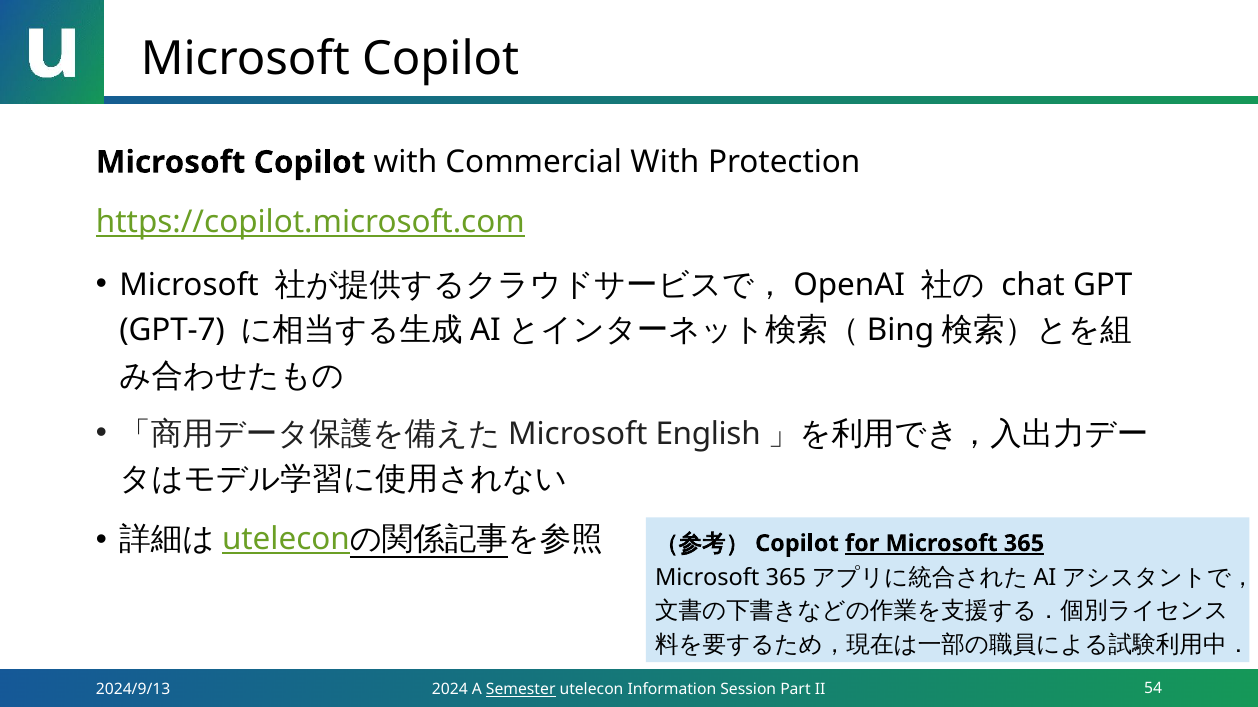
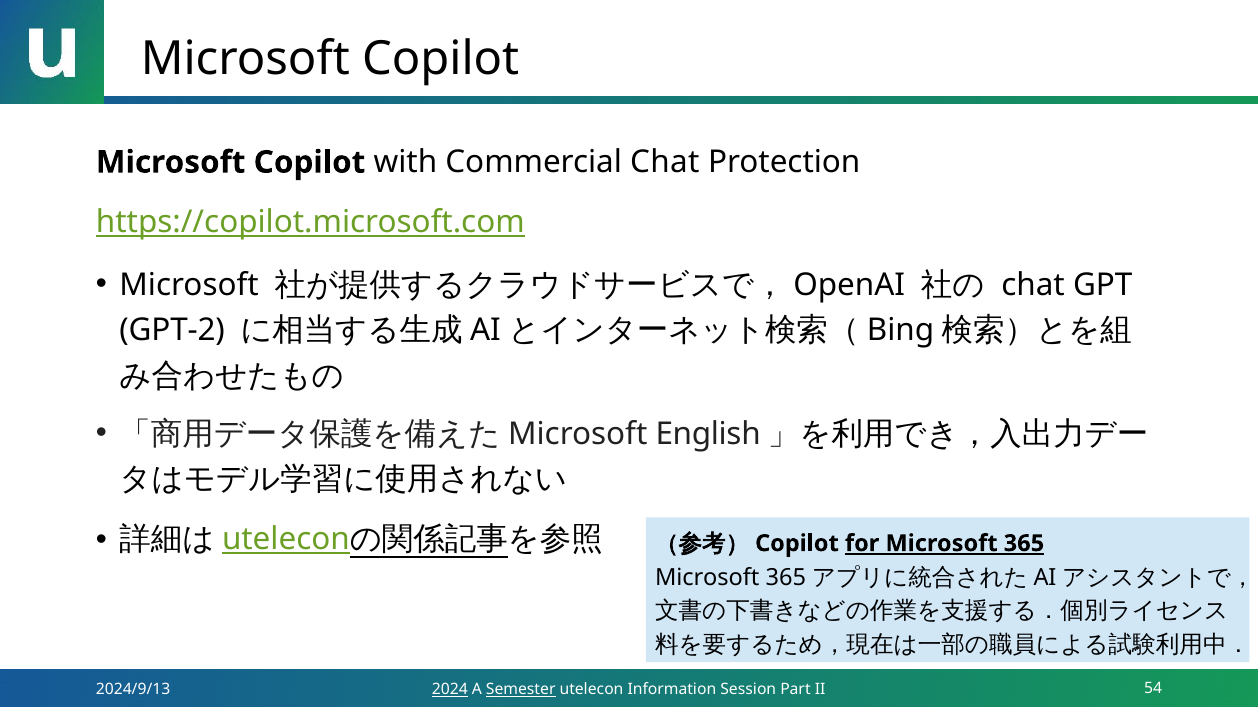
Commercial With: With -> Chat (665, 162)
GPT-7: GPT-7 -> GPT-2 (172, 331)
2024 underline: none -> present (450, 690)
